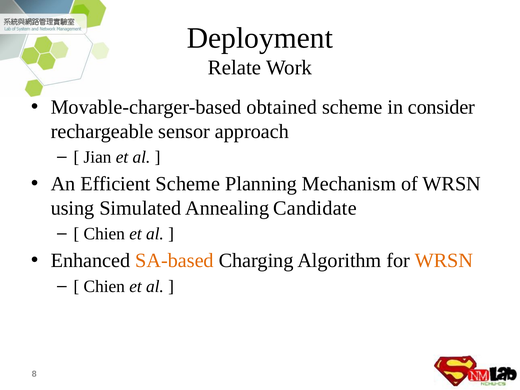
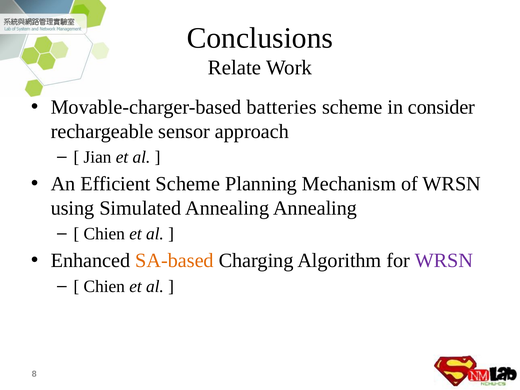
Deployment: Deployment -> Conclusions (260, 38)
obtained: obtained -> batteries (282, 107)
Annealing Candidate: Candidate -> Annealing (315, 208)
WRSN colour: orange -> purple (444, 261)
